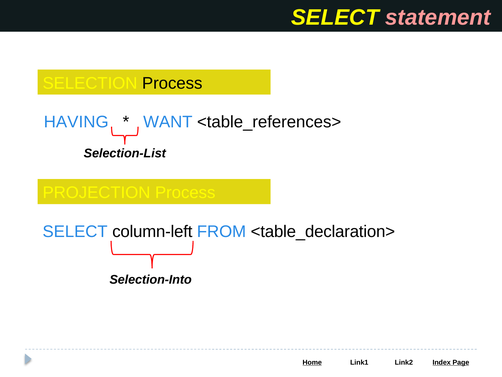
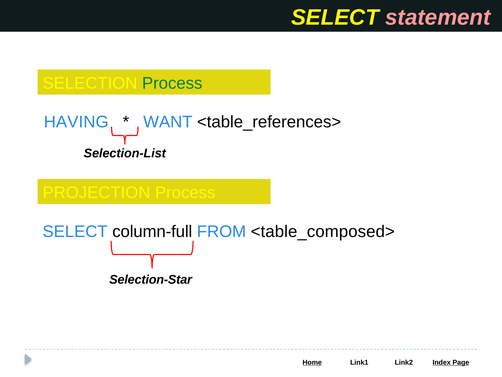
Process colour: black -> green (172, 83)
column-left: column-left -> column-full (152, 231)
<table_declaration>: <table_declaration> -> <table_composed> (323, 231)
Selection-Into: Selection-Into -> Selection-Star (151, 279)
